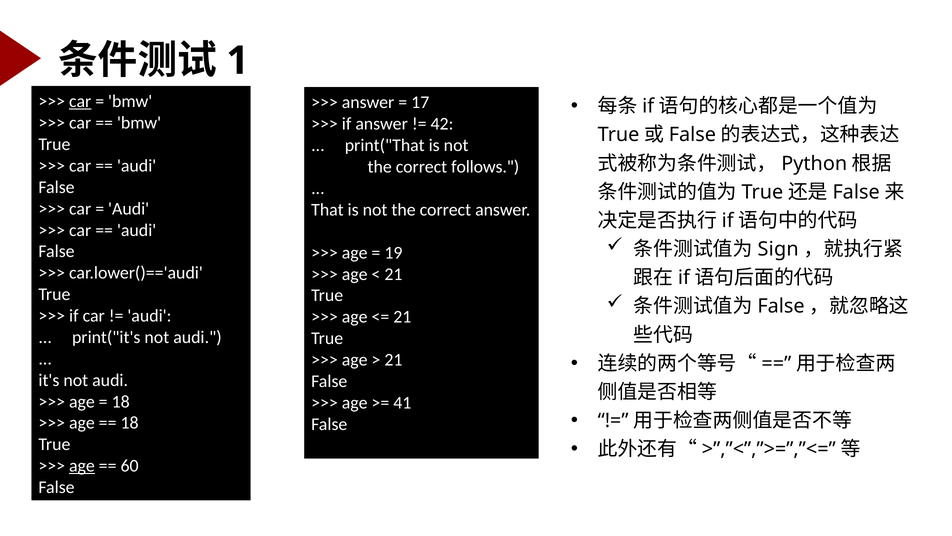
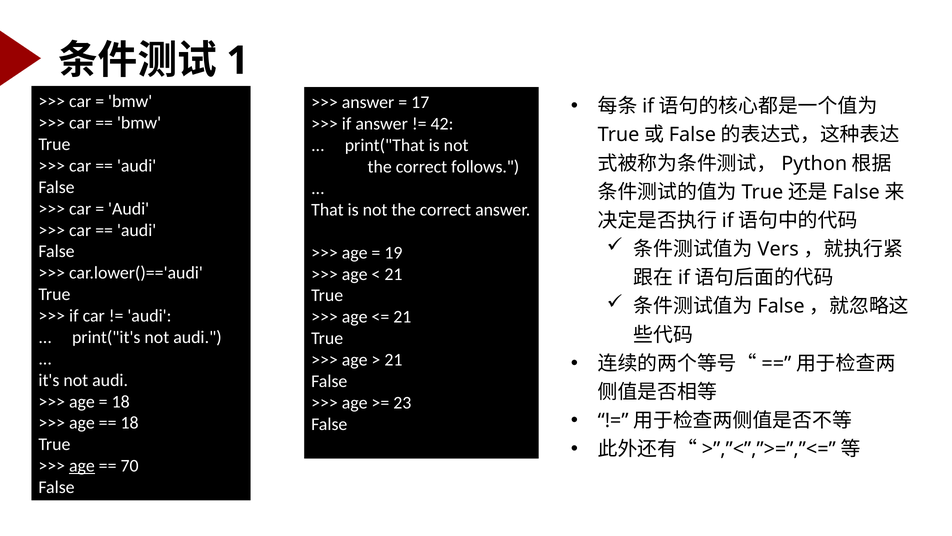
car underline: present -> none (80, 101)
Sign: Sign -> Vers (778, 249)
41: 41 -> 23 (402, 402)
60: 60 -> 70 (130, 466)
